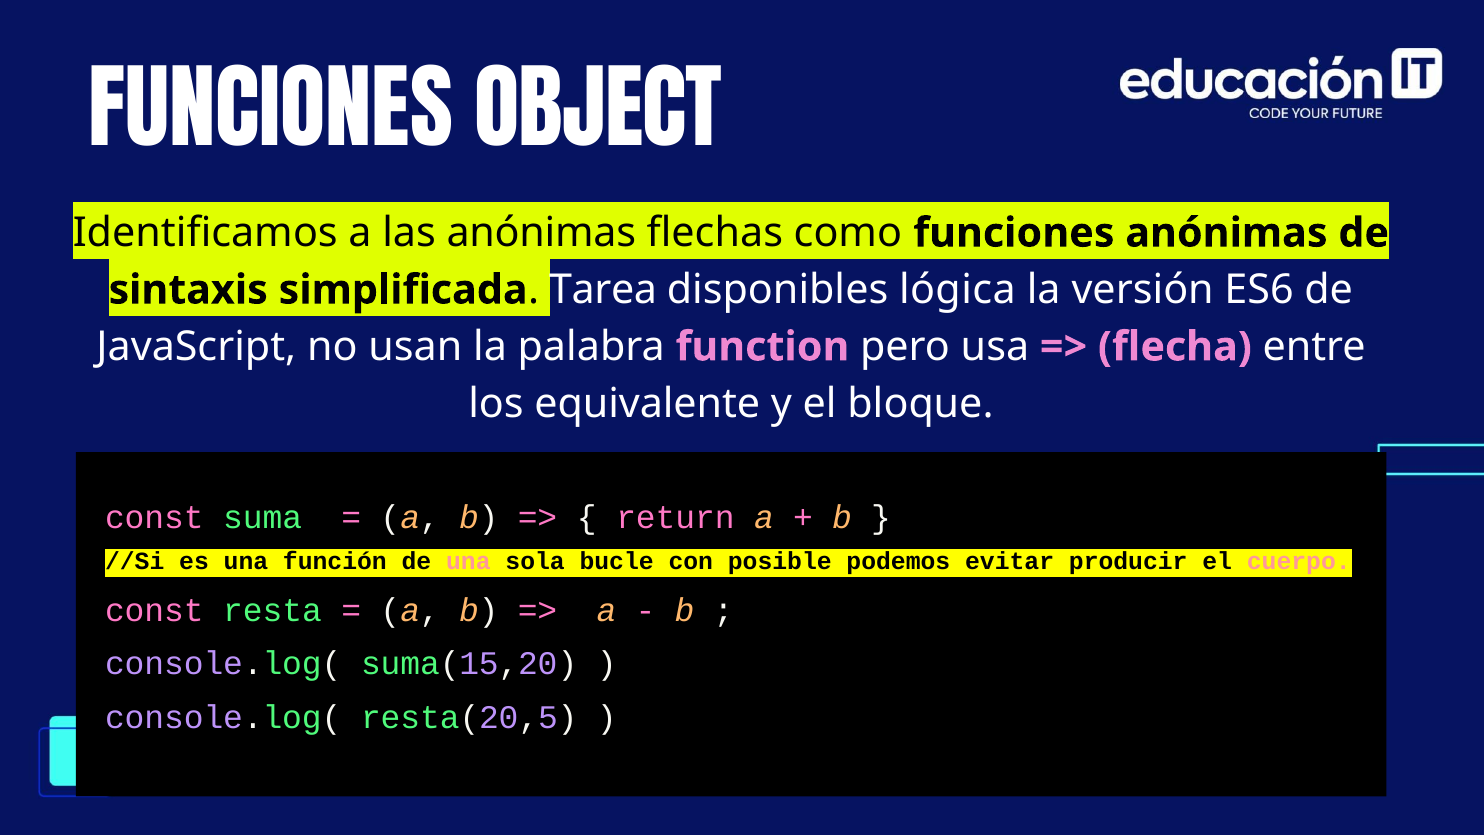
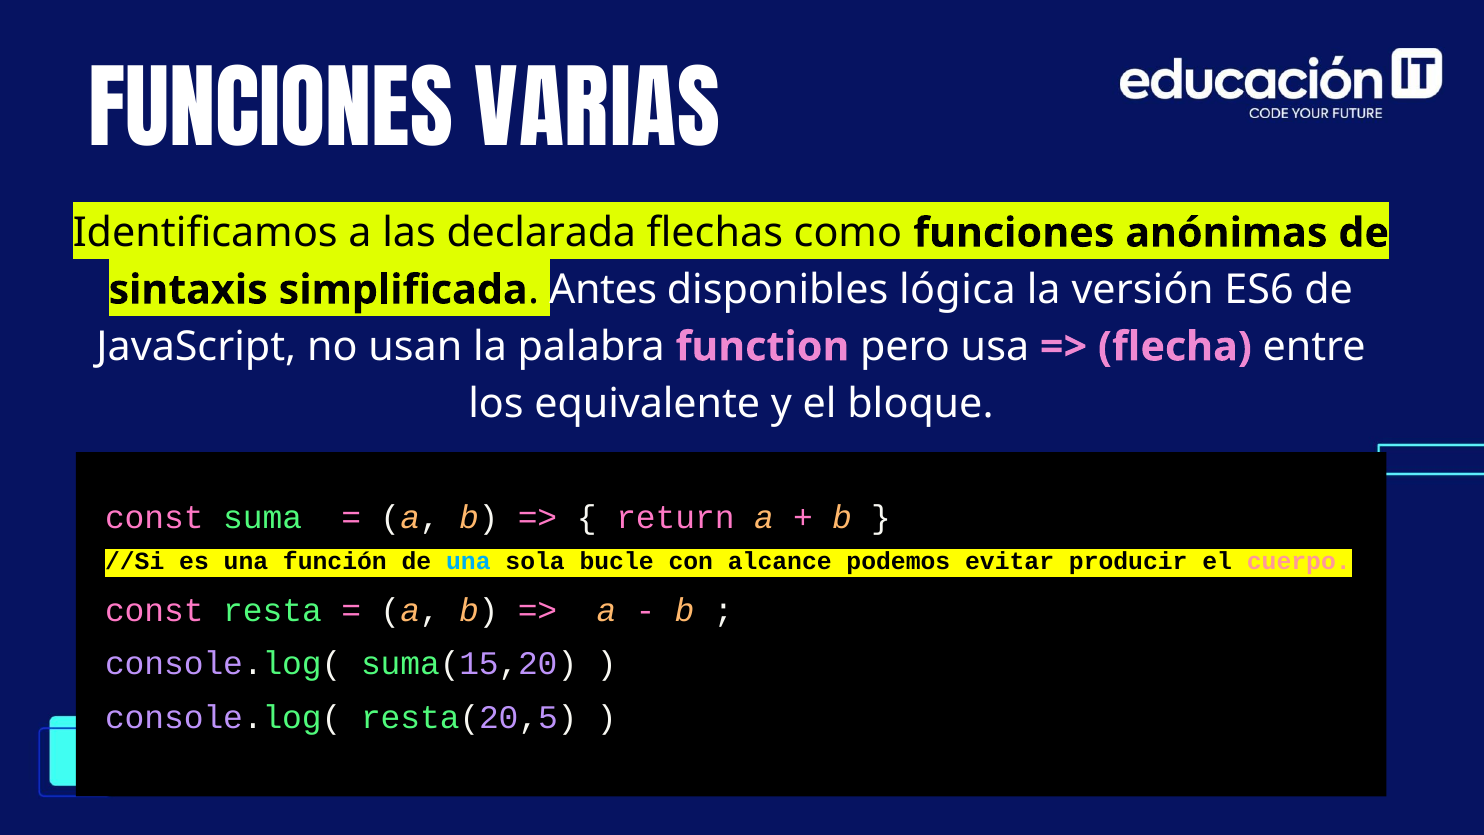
OBJECT: OBJECT -> VARIAS (598, 115)
las anónimas: anónimas -> declarada (541, 233)
Tarea: Tarea -> Antes (603, 290)
una colour: pink -> light blue (468, 561)
posible: posible -> alcance (780, 561)
